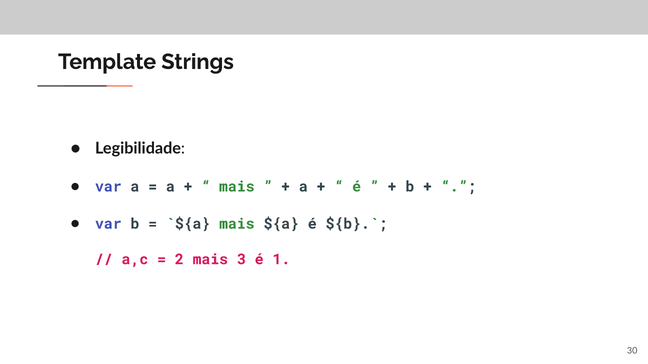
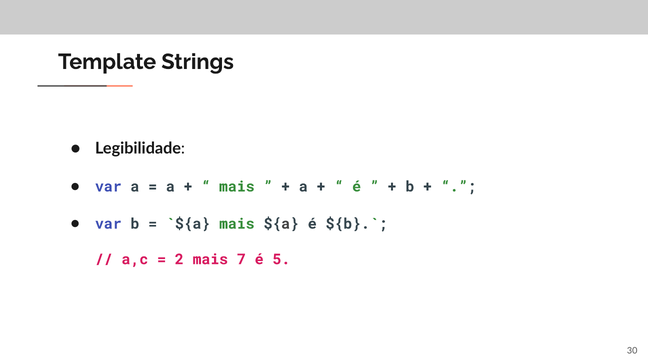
3: 3 -> 7 (241, 260)
1: 1 -> 5 (281, 260)
